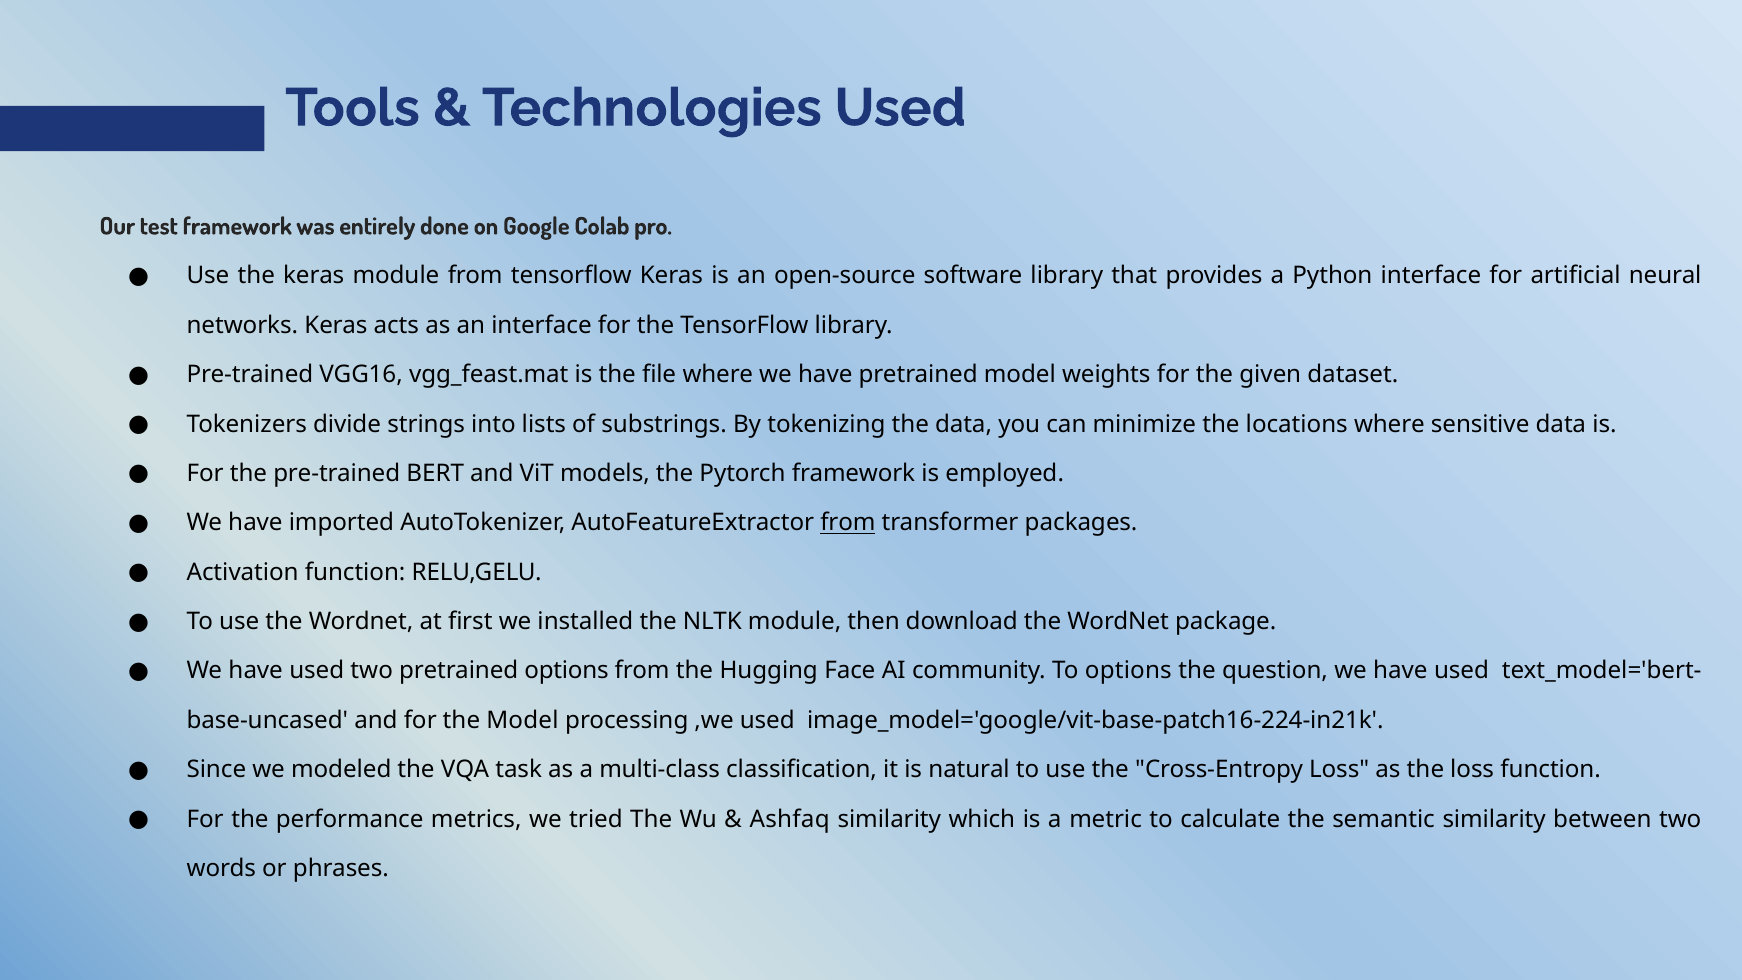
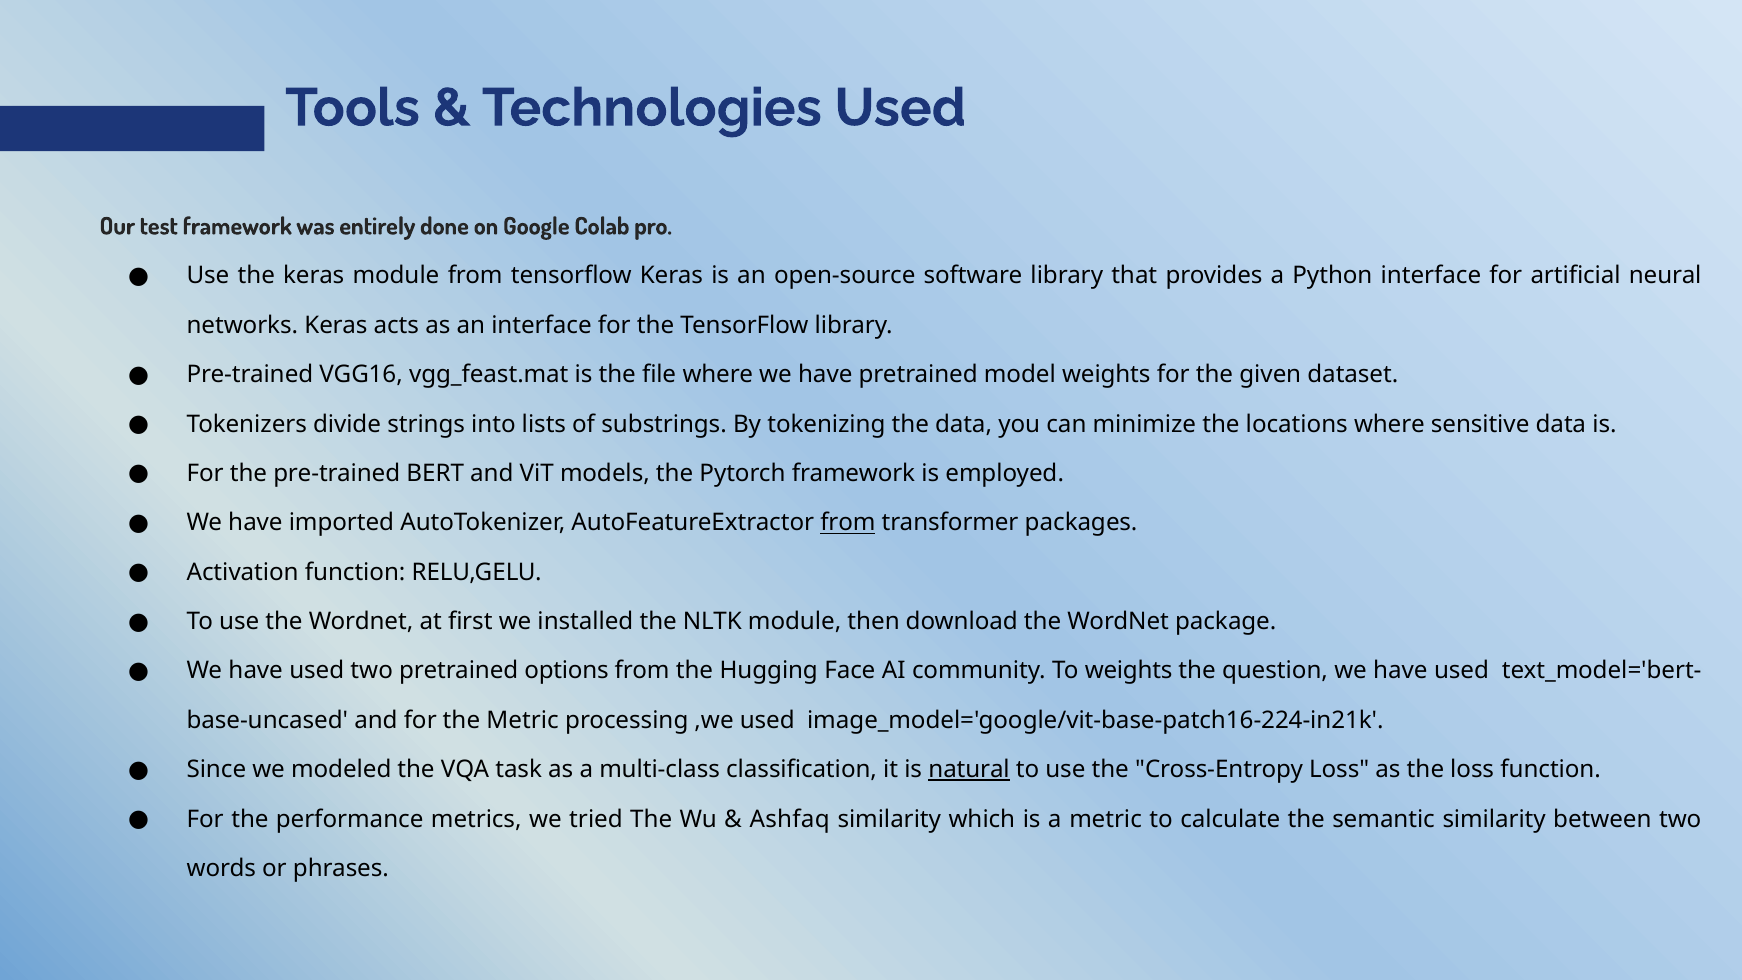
To options: options -> weights (1129, 671)
the Model: Model -> Metric (523, 720)
natural underline: none -> present (969, 770)
